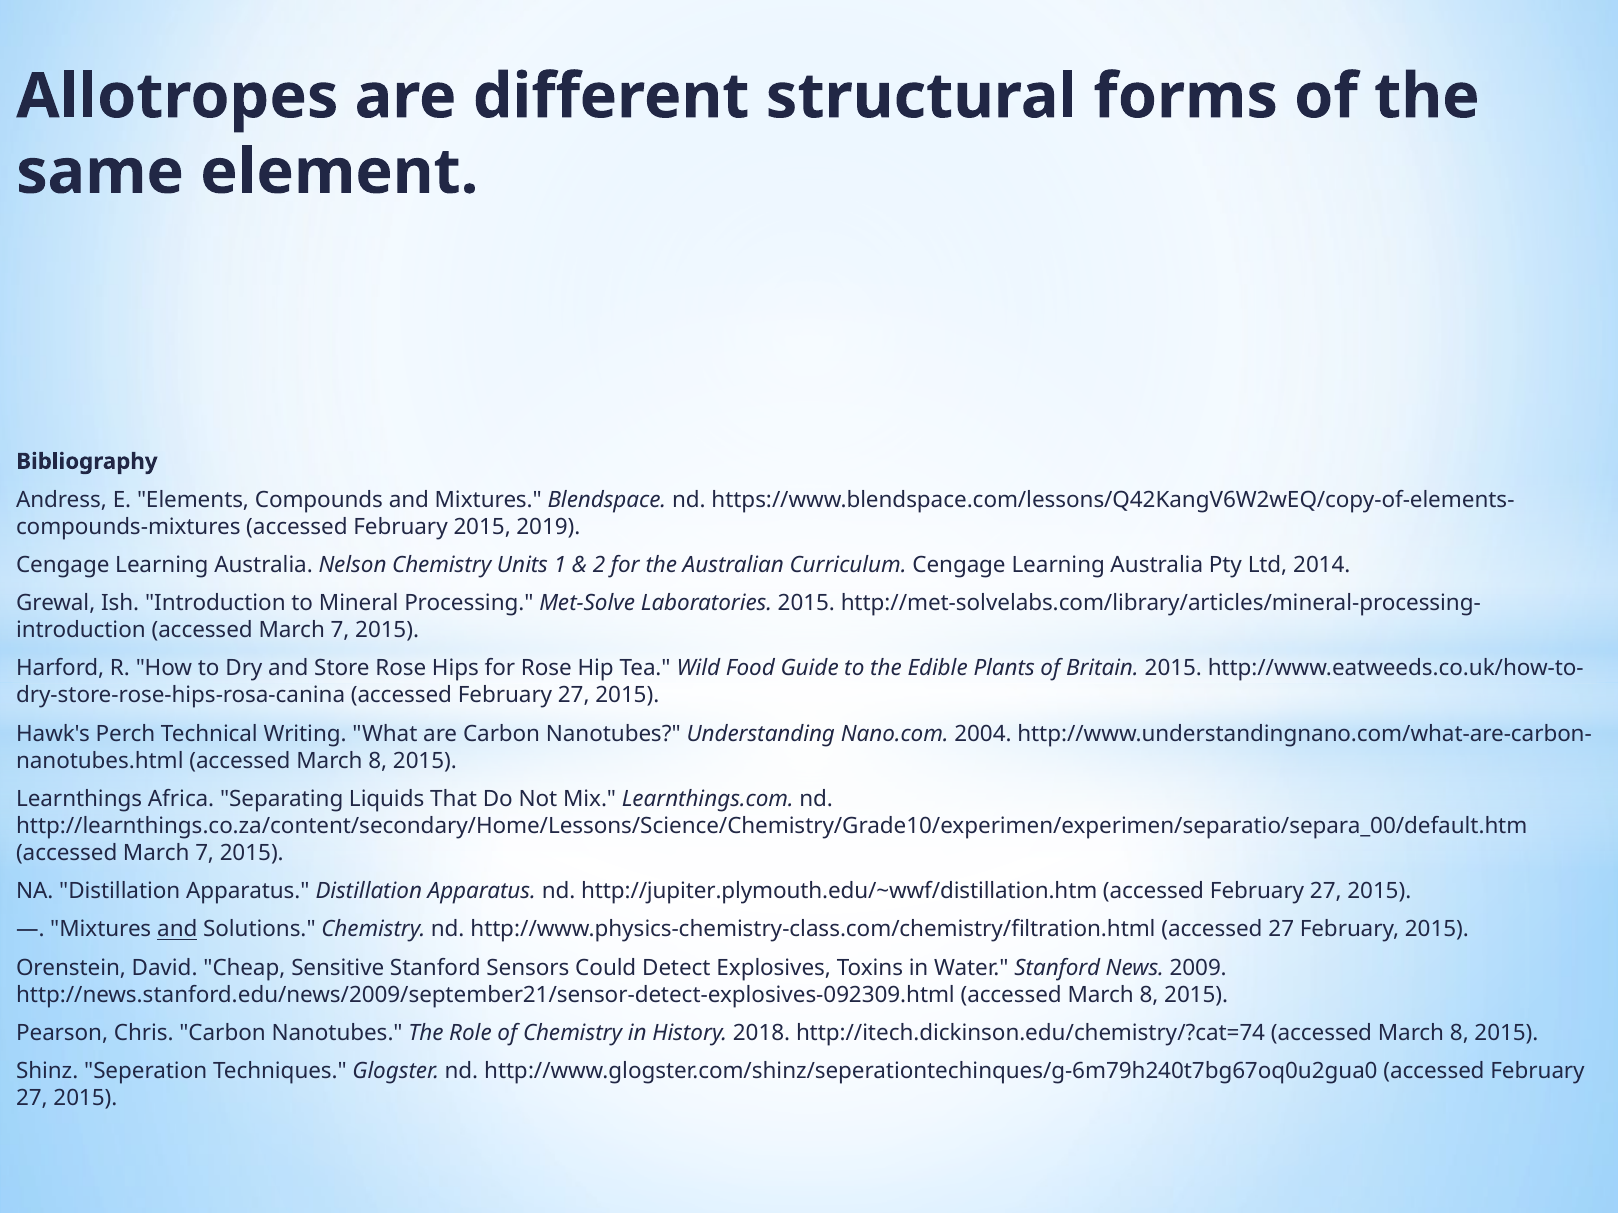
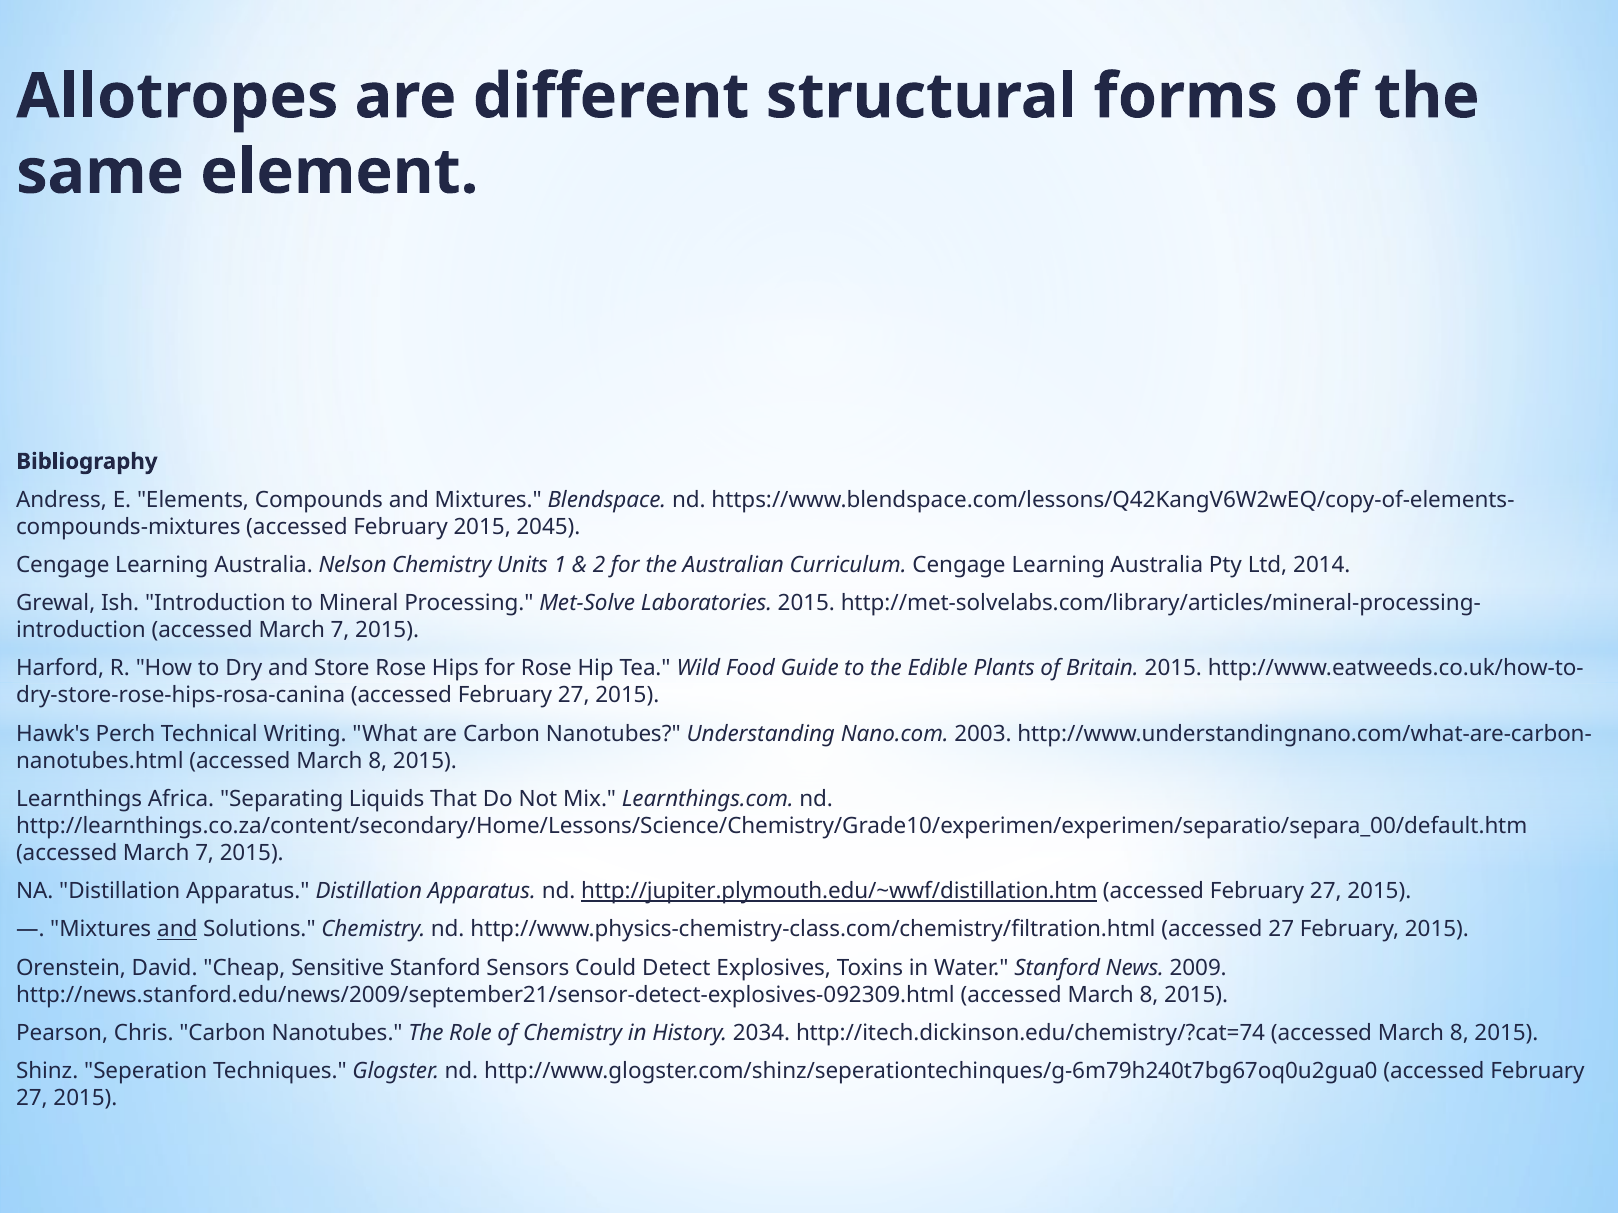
2019: 2019 -> 2045 (548, 527)
2004: 2004 -> 2003 (983, 734)
http://jupiter.plymouth.edu/~wwf/distillation.htm underline: none -> present (839, 892)
2018: 2018 -> 2034 (762, 1034)
